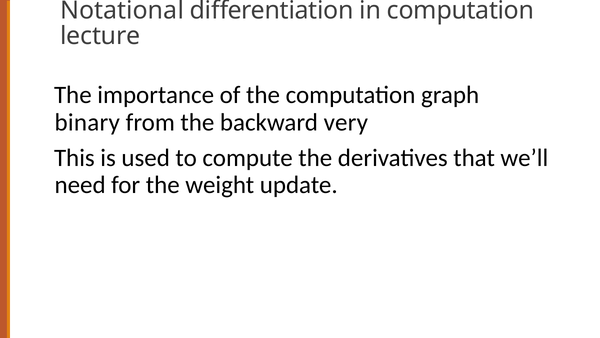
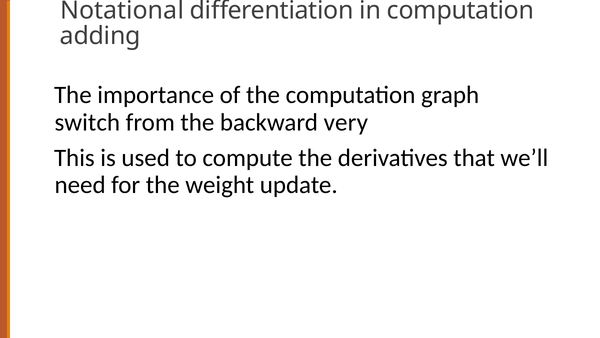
lecture: lecture -> adding (100, 36)
binary: binary -> switch (87, 122)
